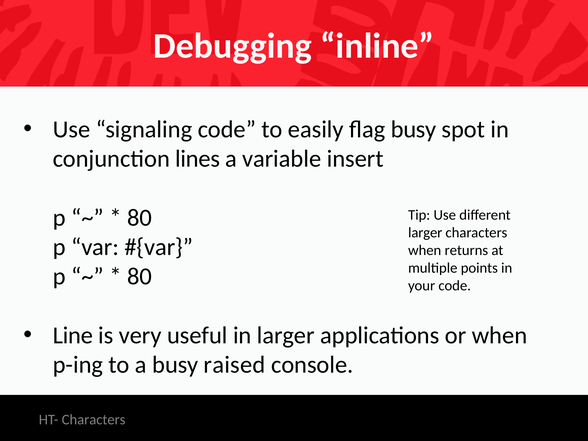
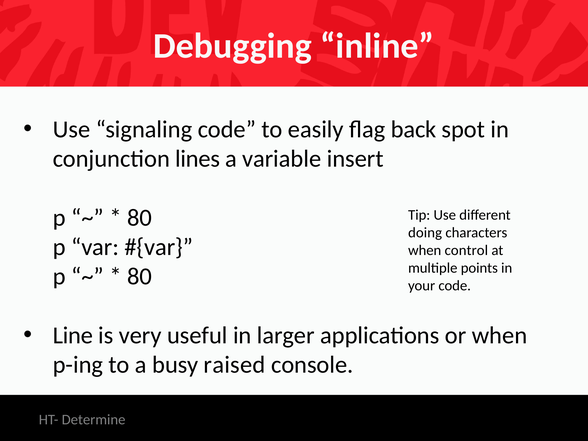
flag busy: busy -> back (414, 129)
larger: larger -> doing (425, 233)
returns: returns -> control (466, 250)
HT- Characters: Characters -> Determine (94, 420)
